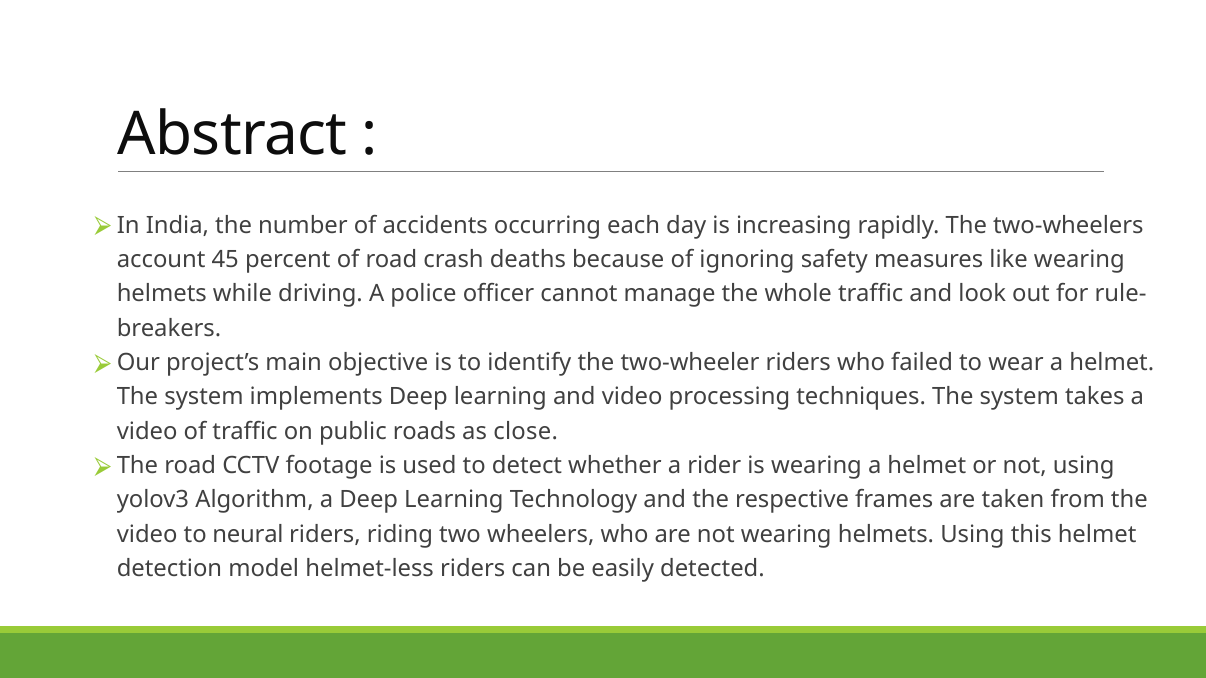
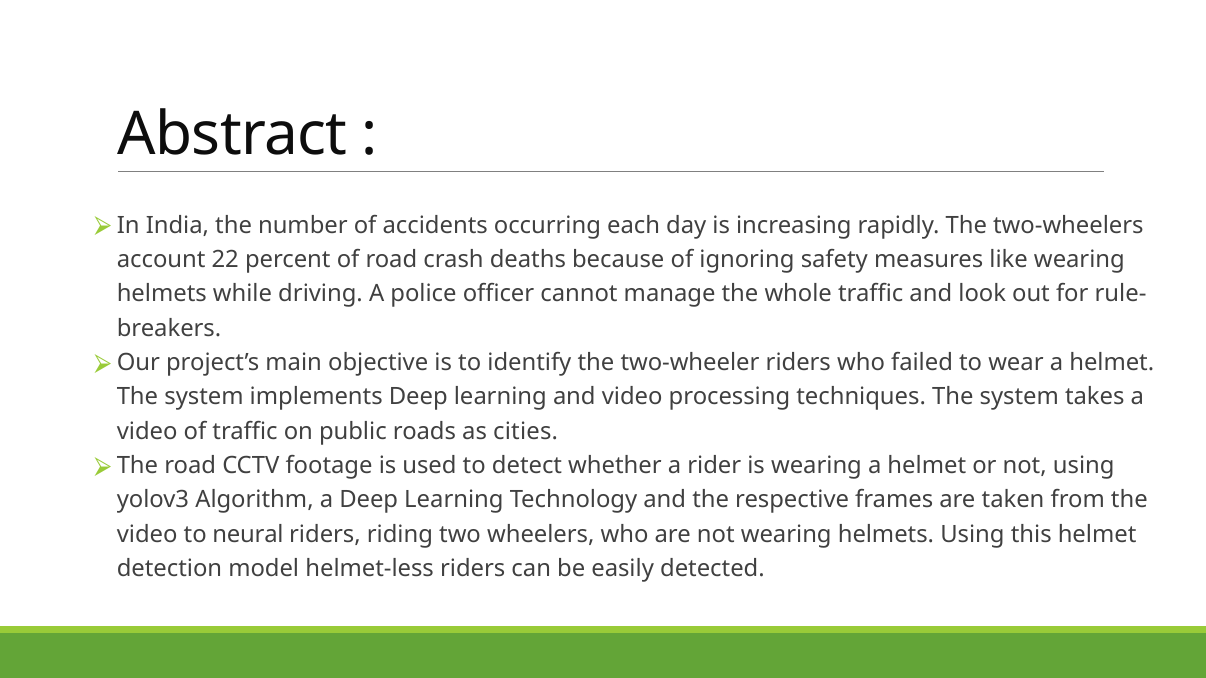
45: 45 -> 22 (225, 260)
close: close -> cities (526, 432)
